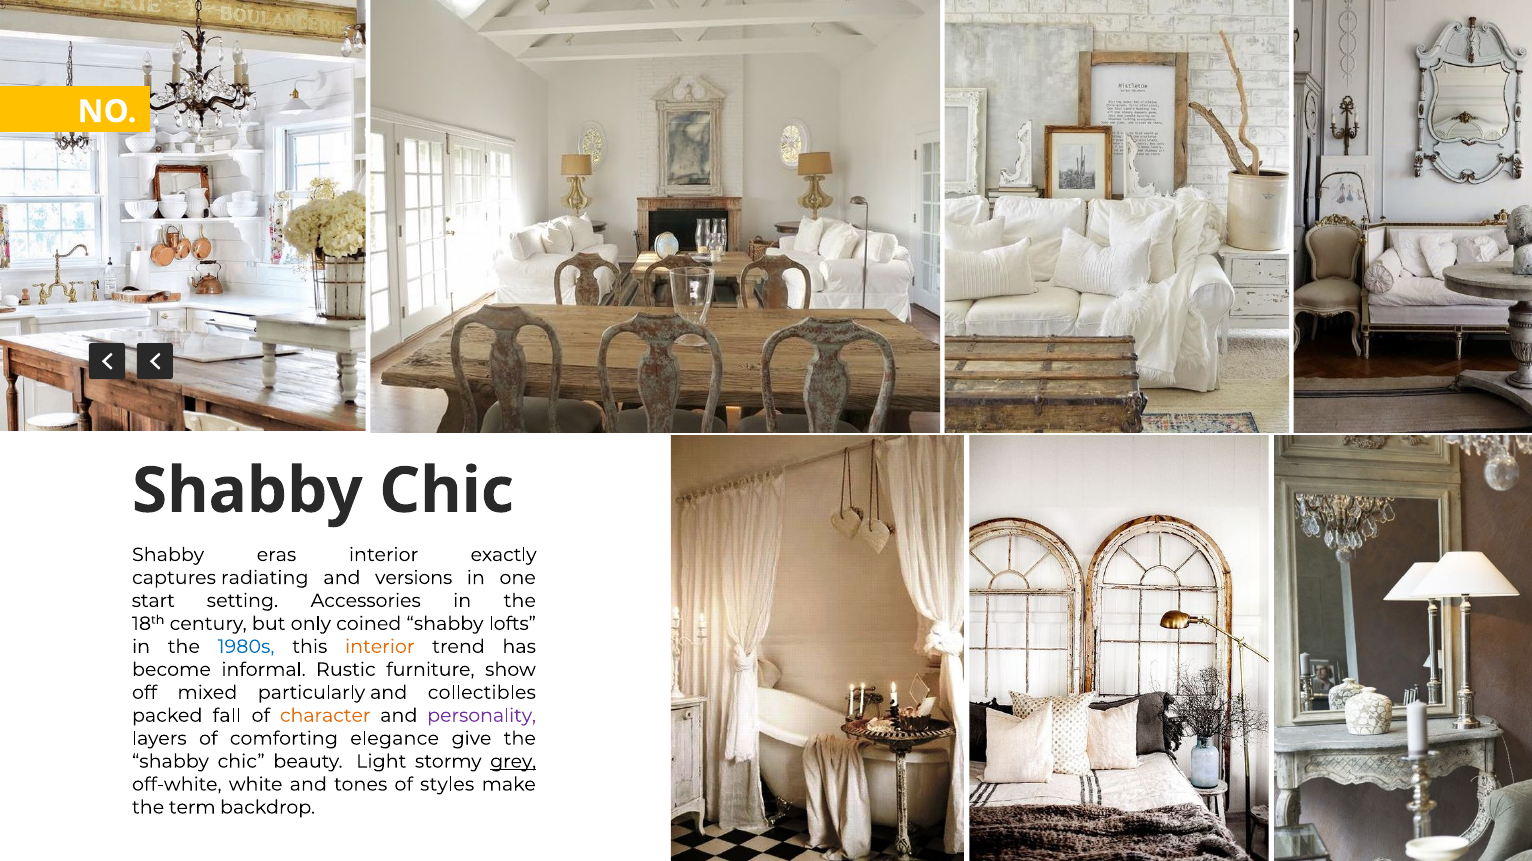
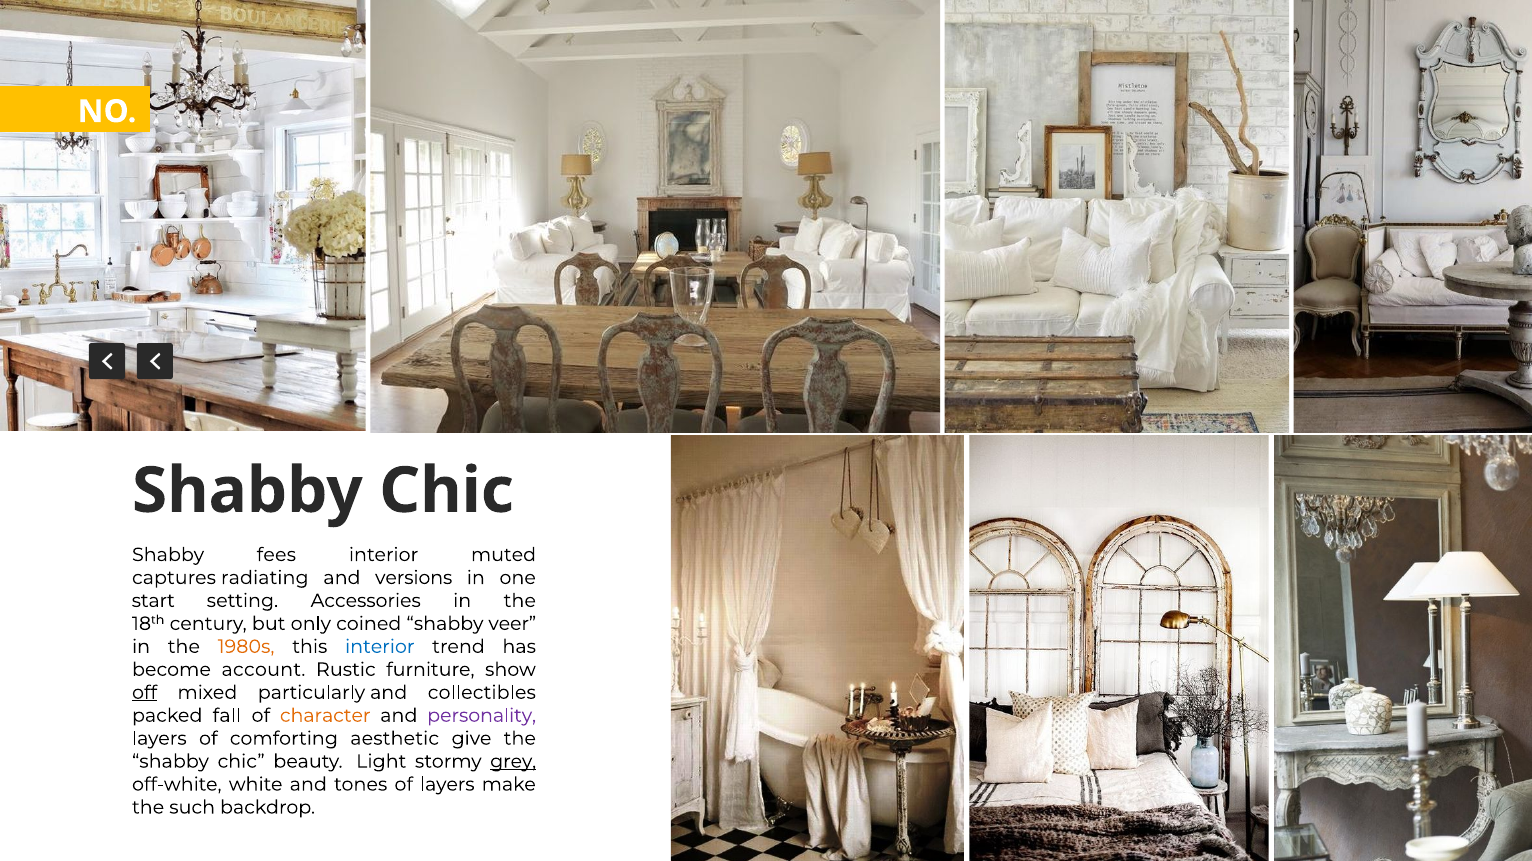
eras: eras -> fees (276, 555)
exactly: exactly -> muted (503, 555)
lofts: lofts -> veer (512, 624)
1980s colour: blue -> orange (246, 647)
interior colour: orange -> blue (380, 647)
informal: informal -> account (263, 670)
off underline: none -> present (144, 693)
elegance: elegance -> aesthetic (395, 739)
of styles: styles -> layers (447, 785)
term: term -> such (192, 808)
